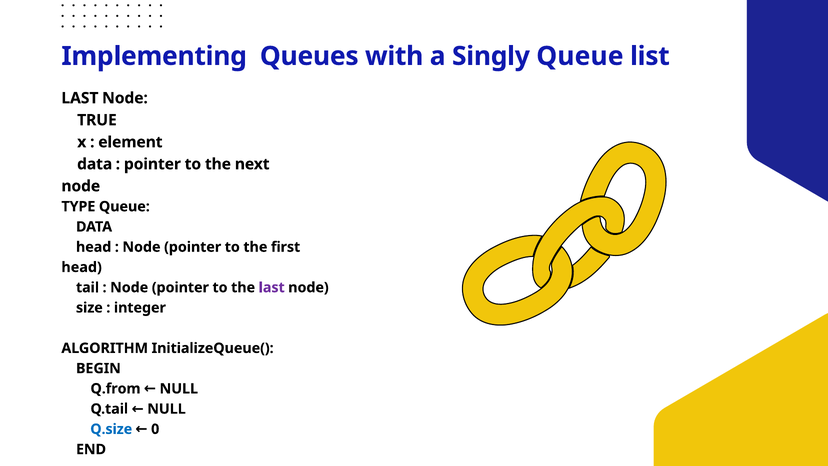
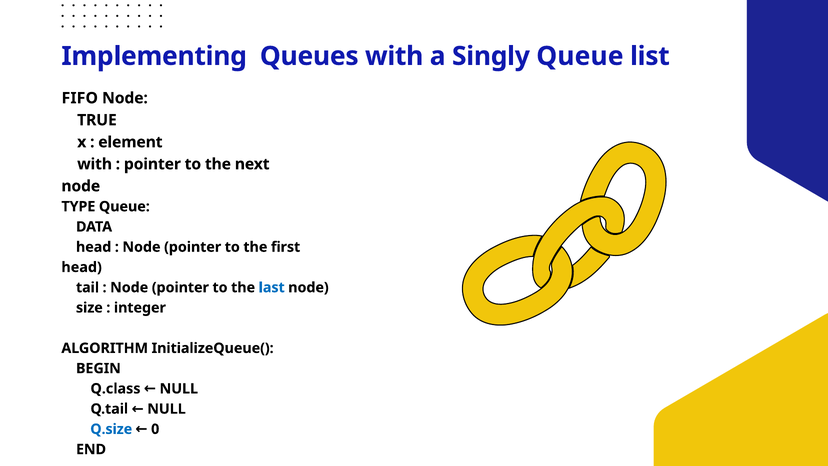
LAST: LAST -> FIFO (80, 98)
data: data -> with (95, 164)
last colour: purple -> blue (272, 287)
Q.from: Q.from -> Q.class (115, 388)
